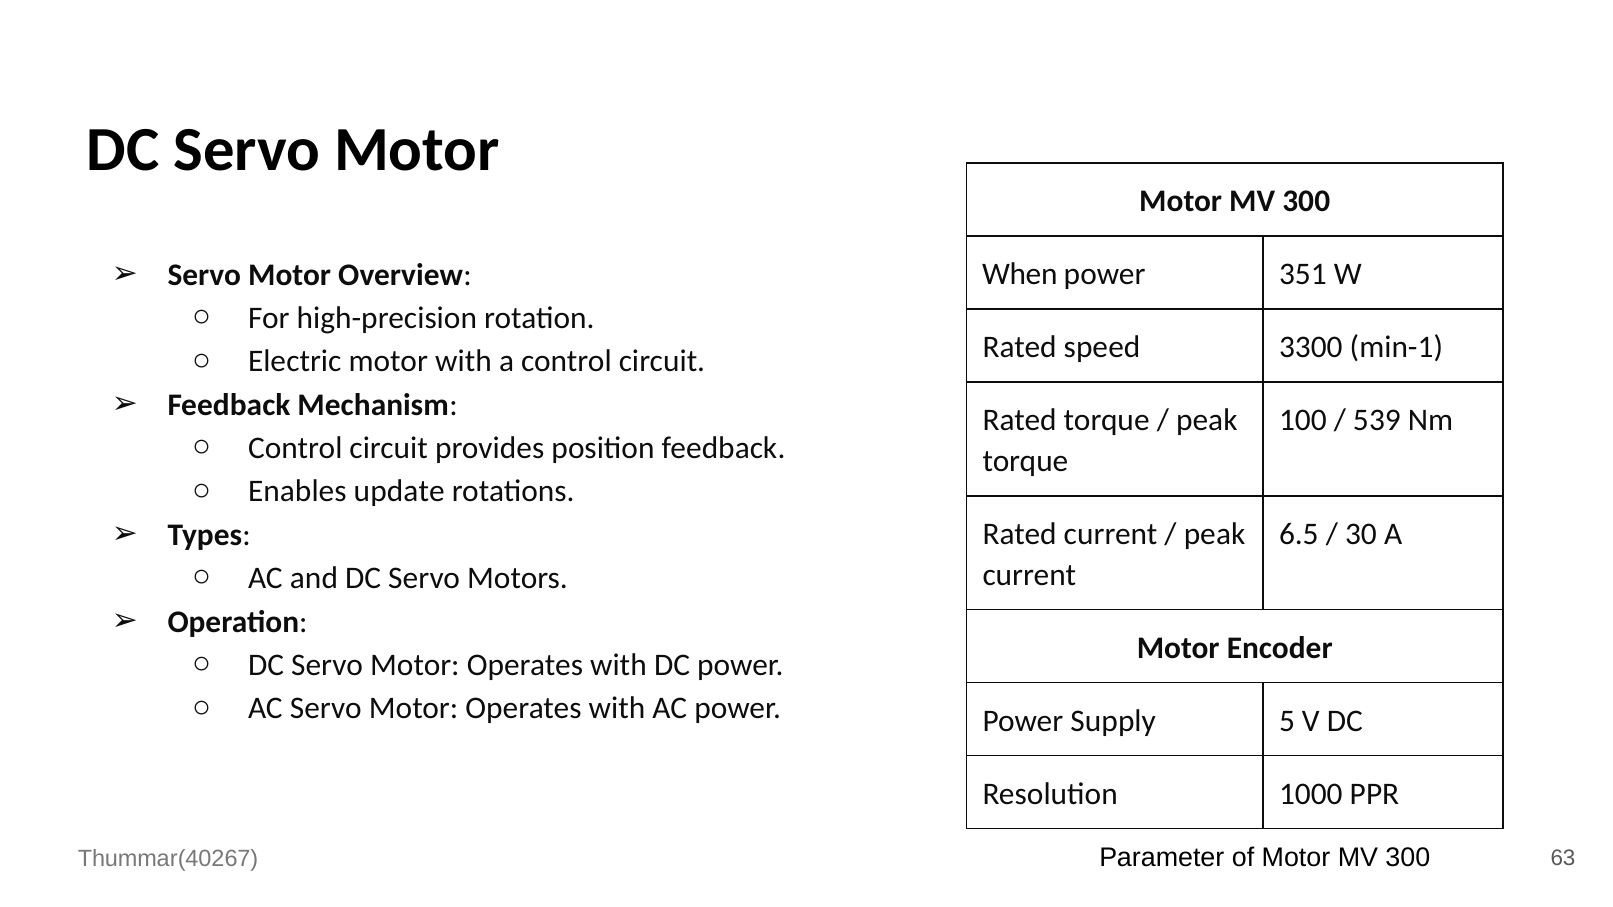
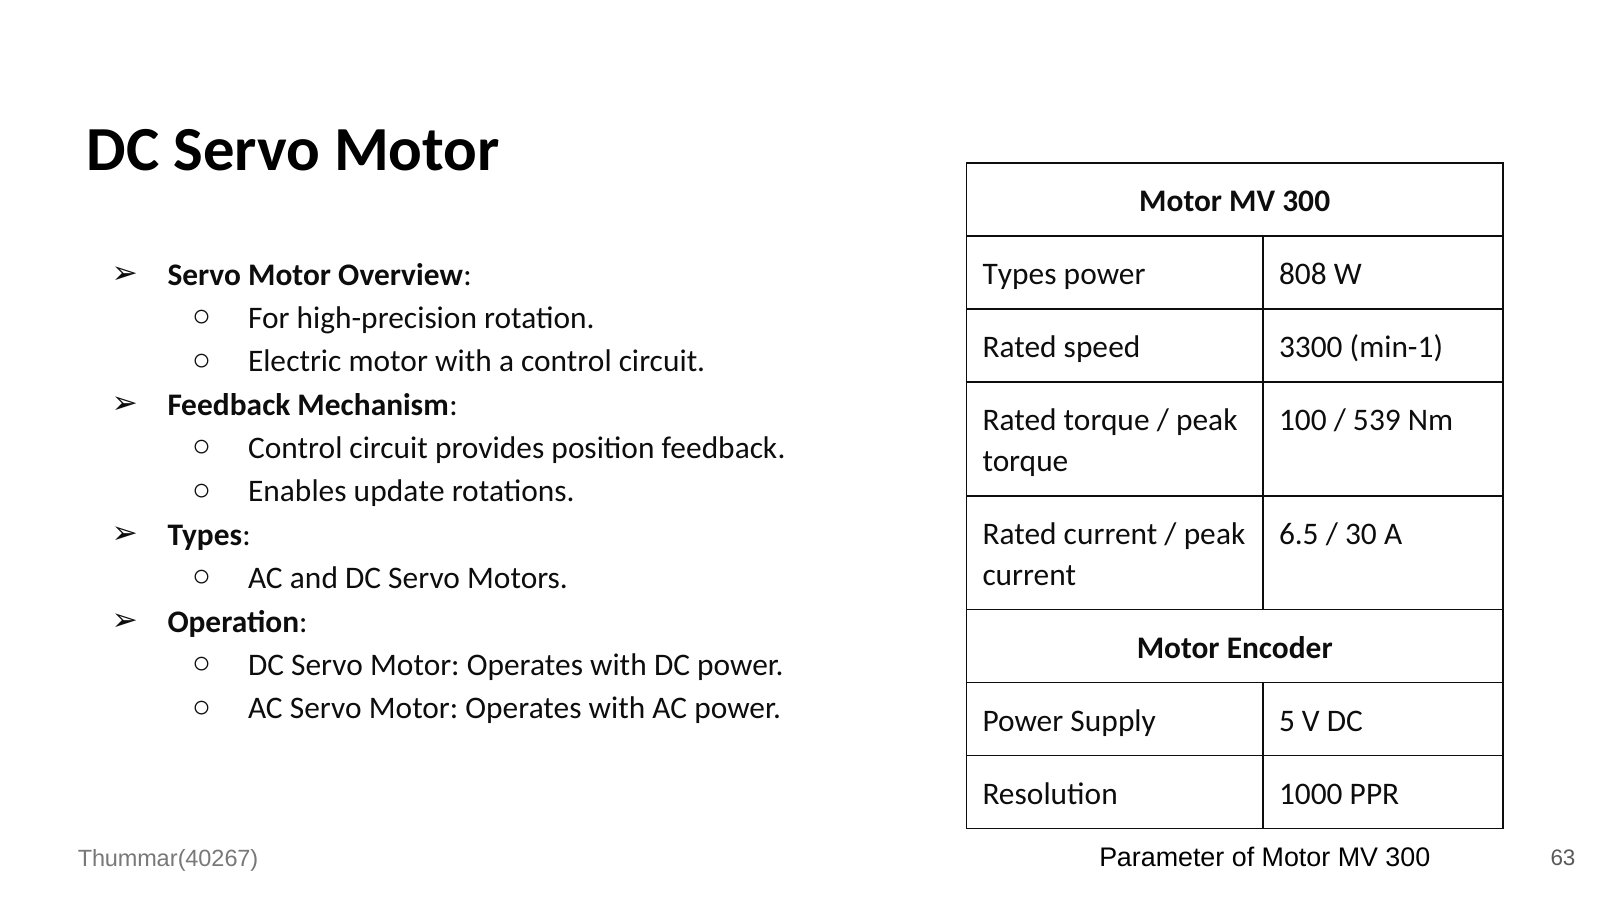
When: When -> Types (1020, 274)
351: 351 -> 808 (1303, 274)
